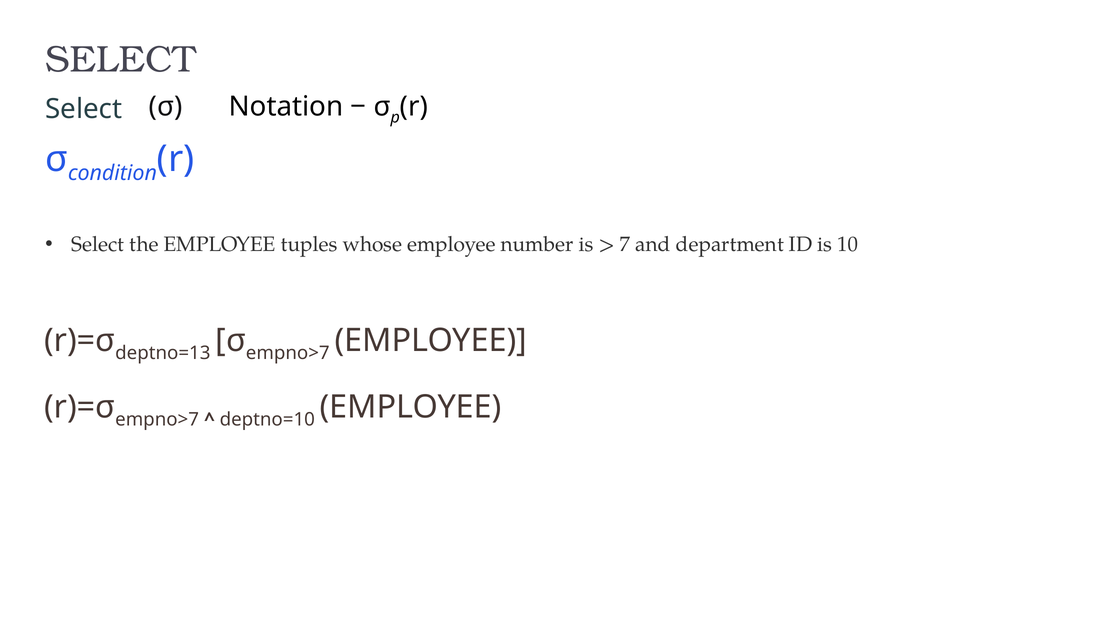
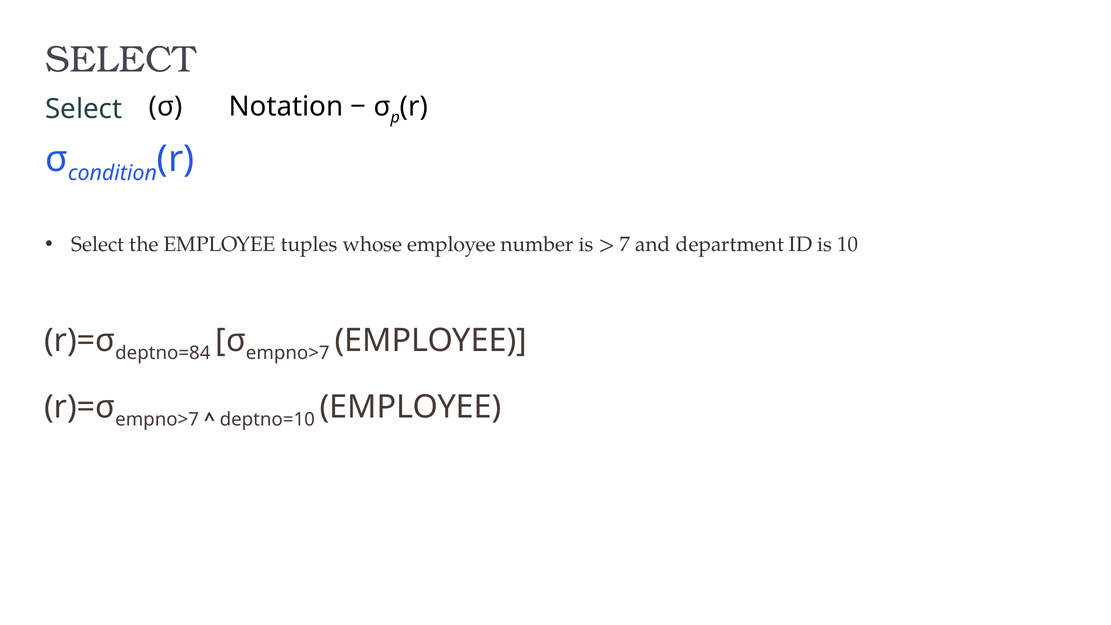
deptno=13: deptno=13 -> deptno=84 (163, 353)
